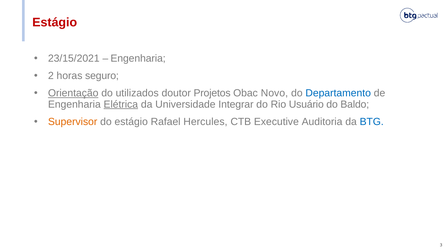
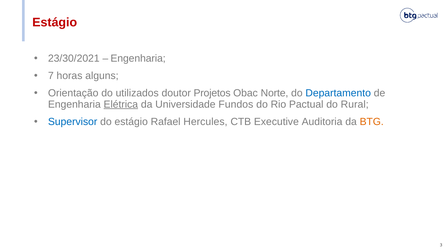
23/15/2021: 23/15/2021 -> 23/30/2021 (74, 58)
2: 2 -> 7 (51, 76)
seguro: seguro -> alguns (102, 76)
Orientação underline: present -> none (73, 93)
Novo: Novo -> Norte (275, 93)
Integrar: Integrar -> Fundos (236, 104)
Usuário: Usuário -> Pactual (306, 104)
Baldo: Baldo -> Rural (355, 104)
Supervisor colour: orange -> blue (73, 122)
BTG colour: blue -> orange (372, 122)
